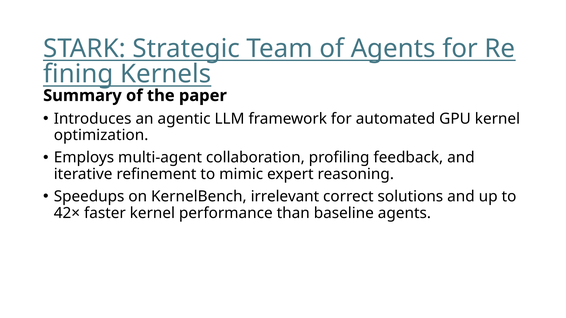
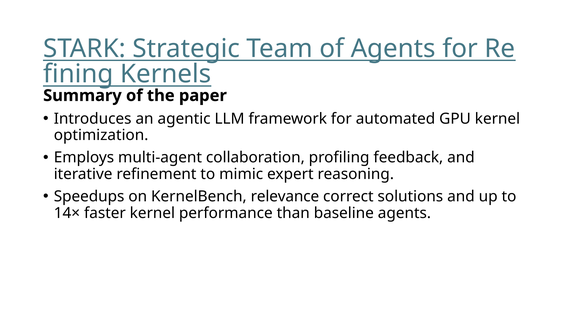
irrelevant: irrelevant -> relevance (285, 197)
42×: 42× -> 14× (67, 213)
